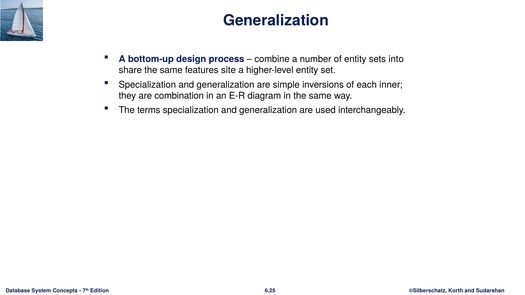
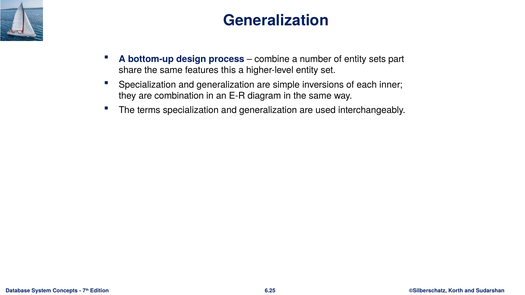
into: into -> part (396, 59)
site: site -> this (228, 70)
